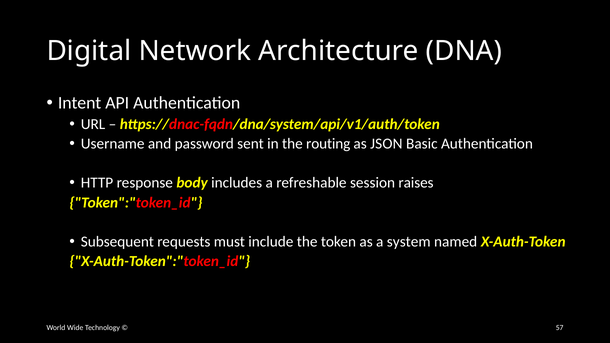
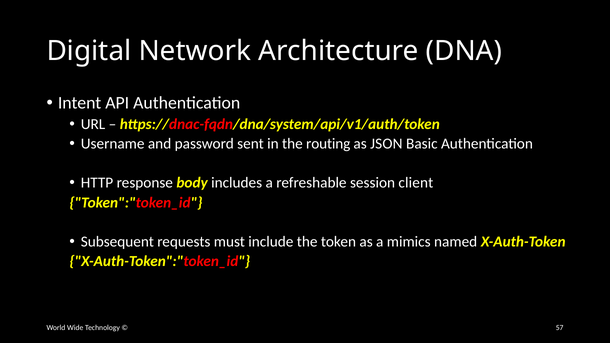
raises: raises -> client (416, 183)
system: system -> mimics (409, 242)
